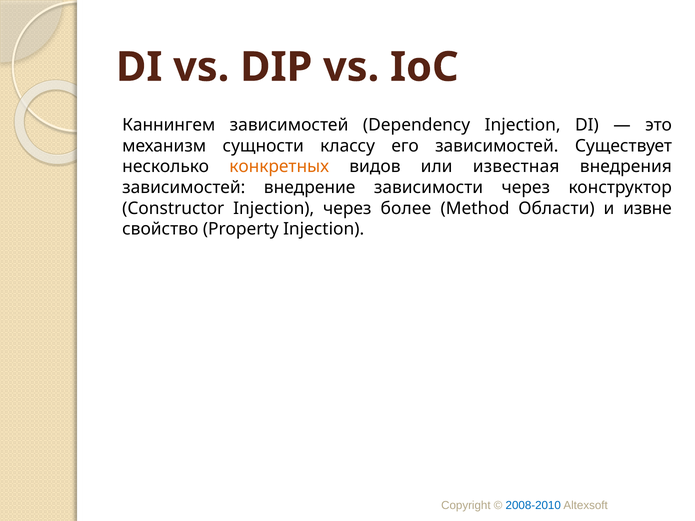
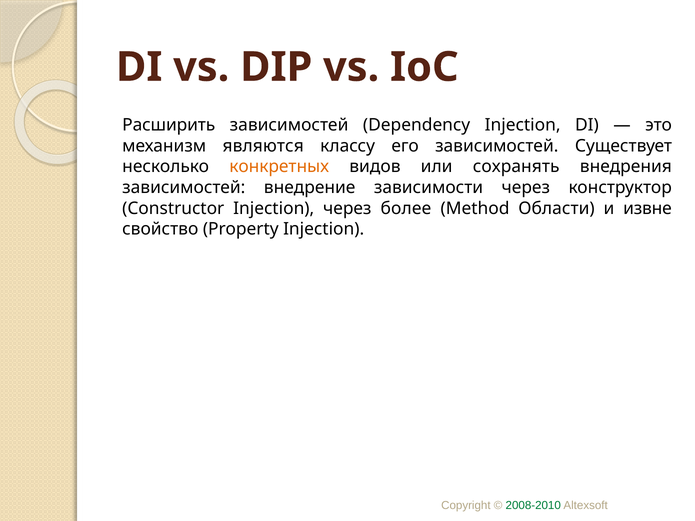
Каннингем: Каннингем -> Расширить (169, 125)
сущности: сущности -> являются (263, 146)
известная: известная -> сохранять (516, 167)
2008-2010 colour: blue -> green (533, 506)
